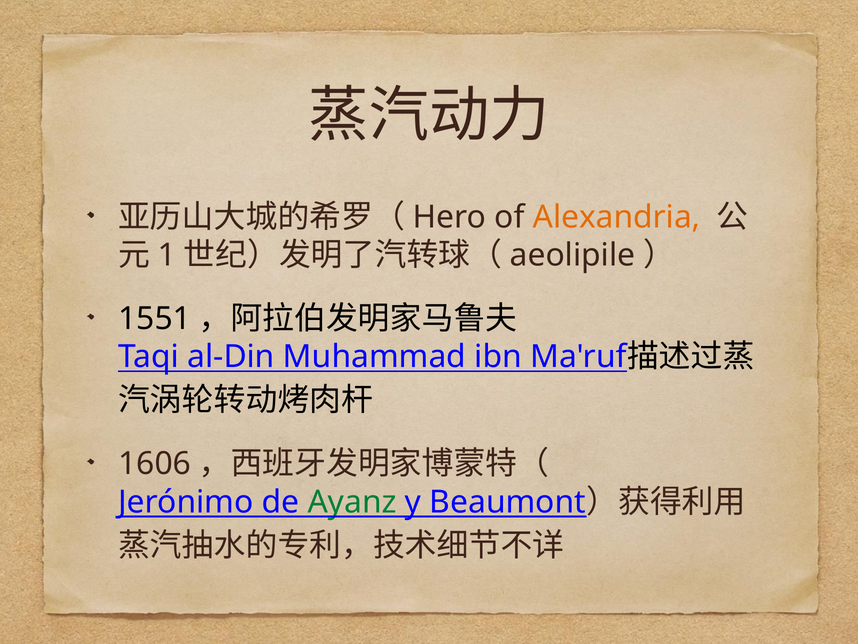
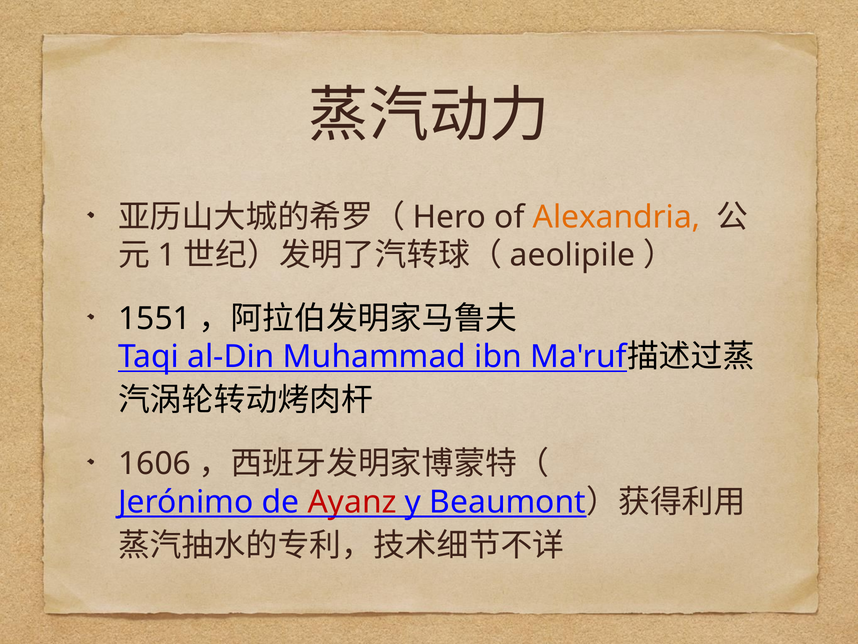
Ayanz colour: green -> red (352, 502)
